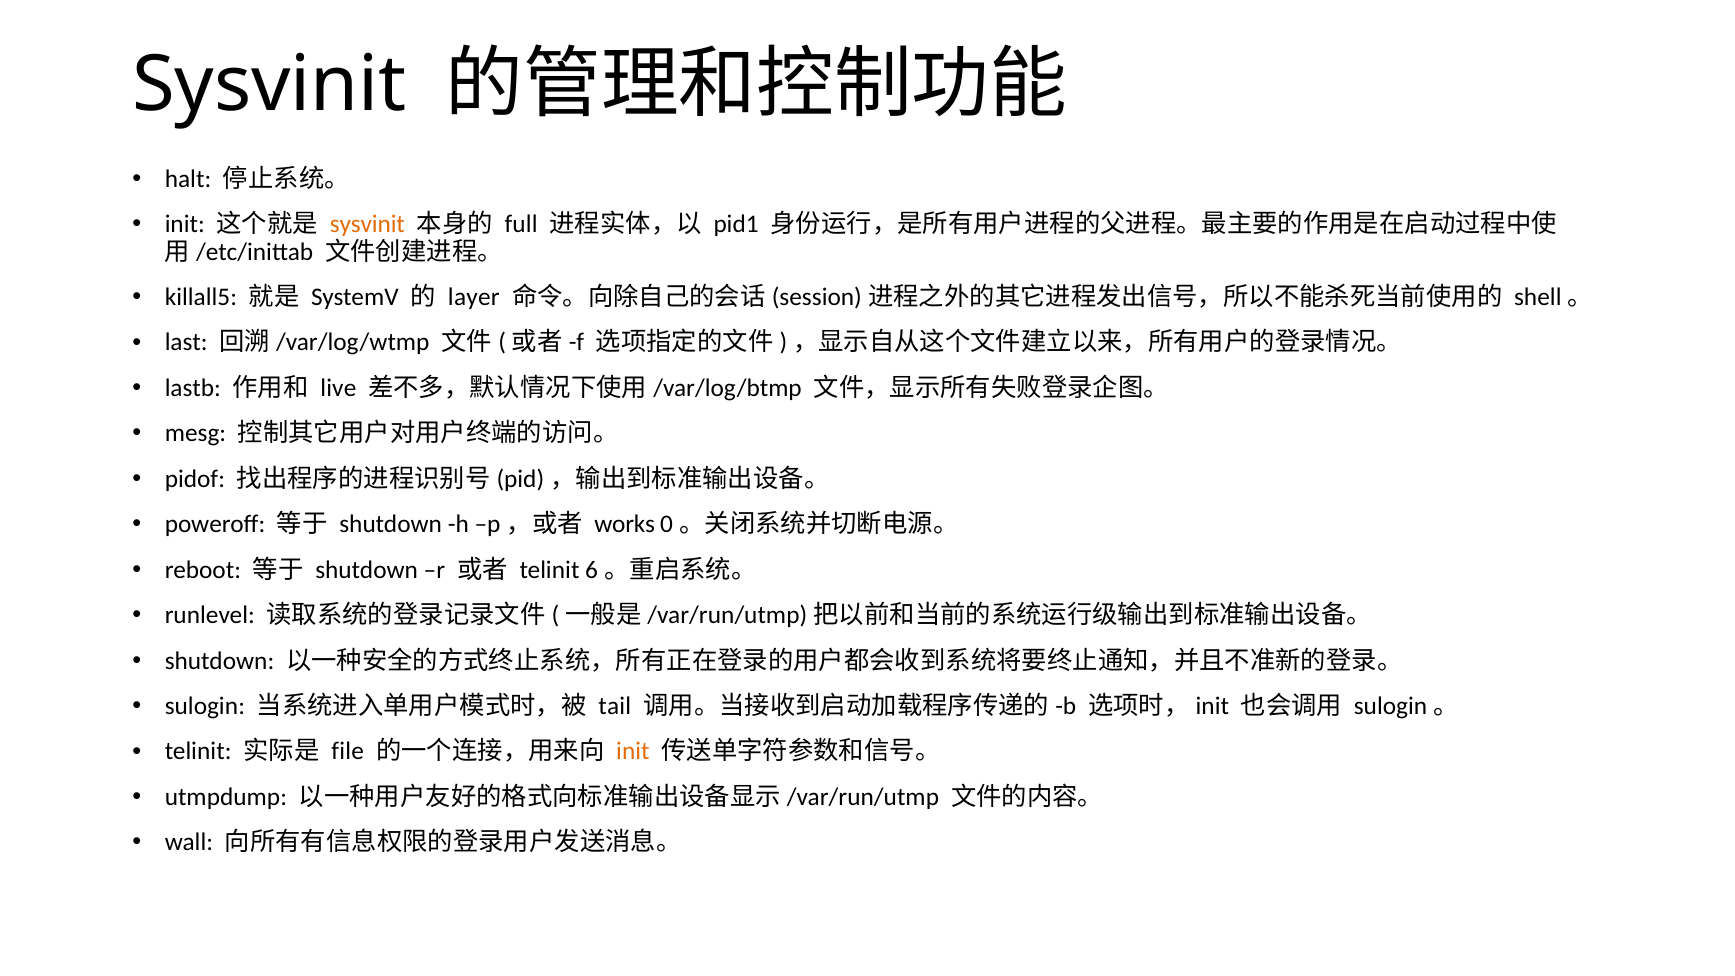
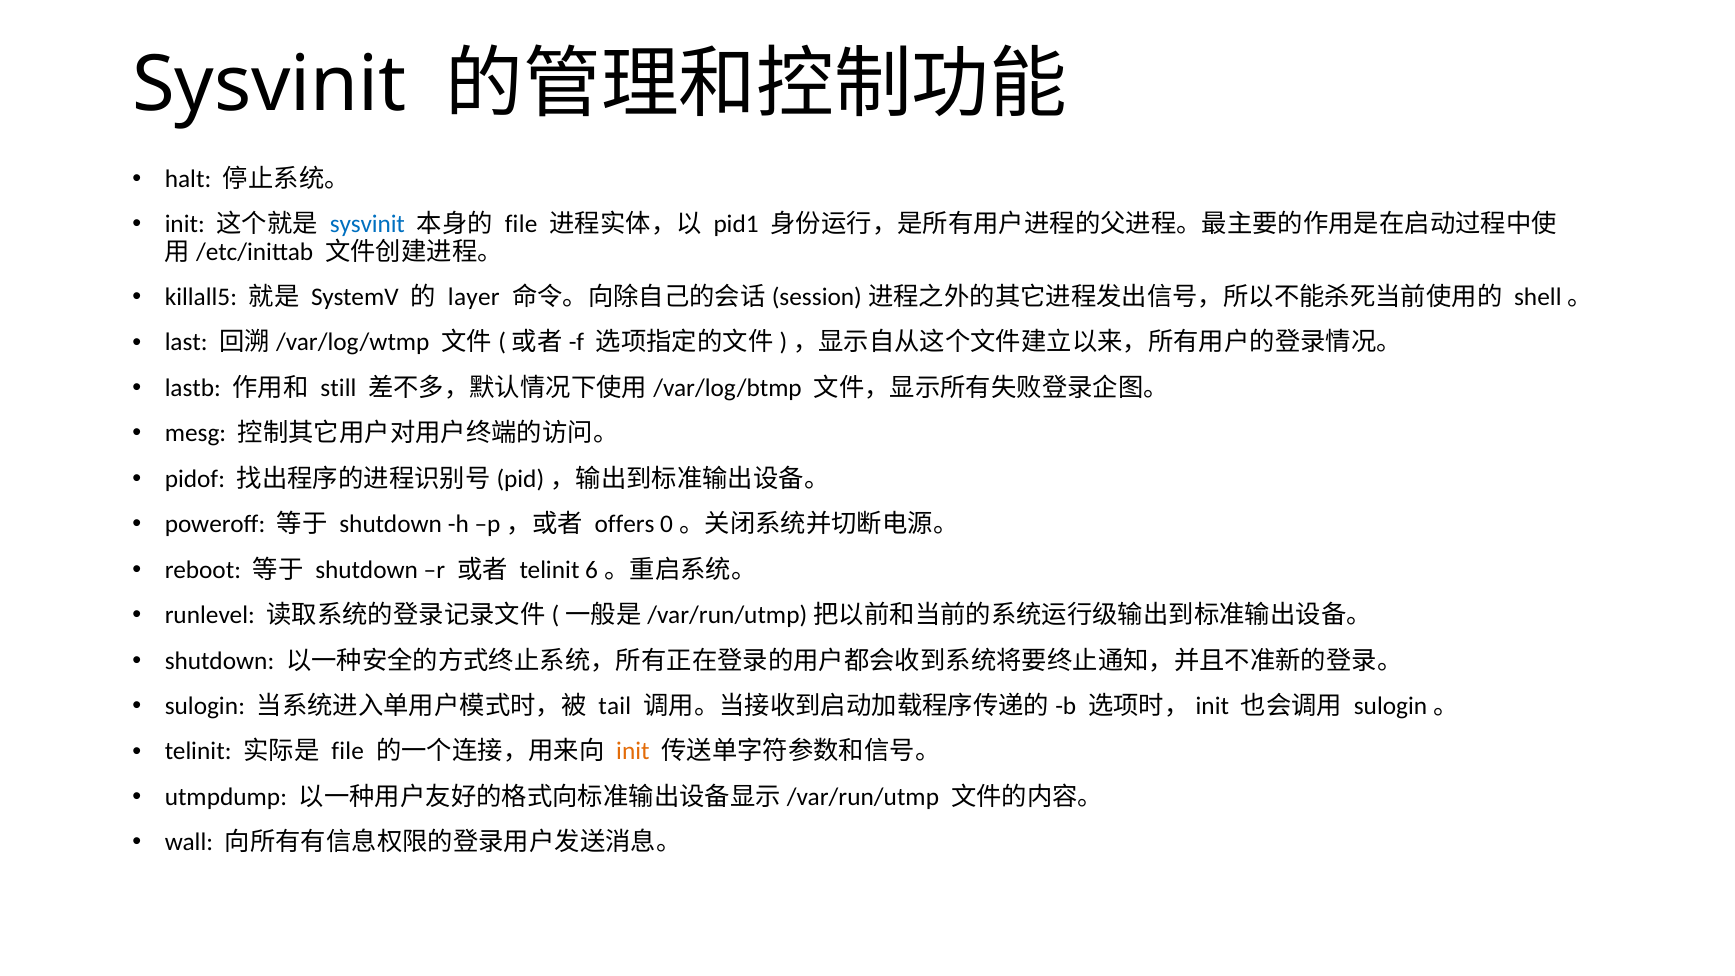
sysvinit colour: orange -> blue (367, 224)
full: full -> file (521, 224)
live: live -> still (338, 388)
works: works -> offers (625, 524)
